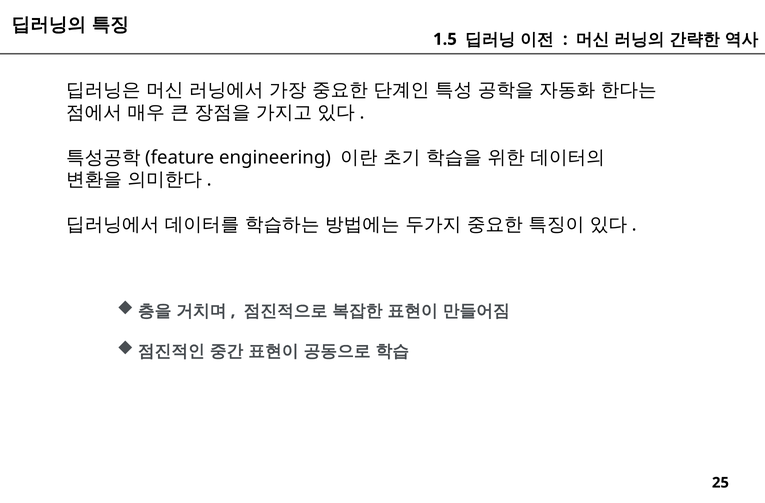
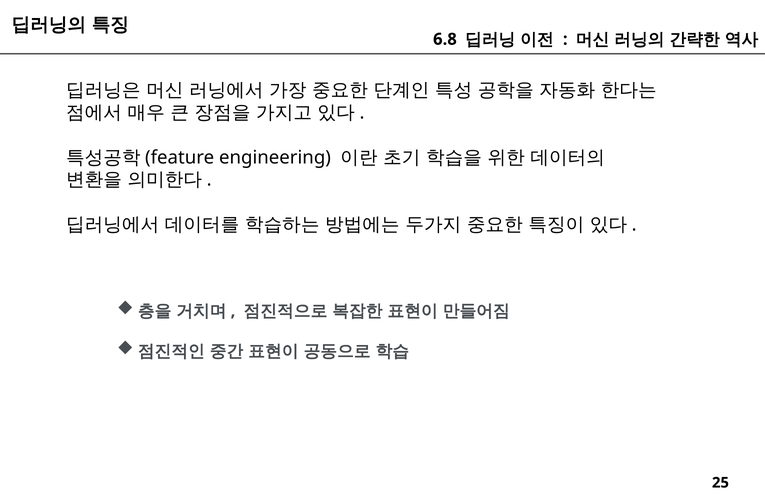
1.5: 1.5 -> 6.8 (445, 39)
